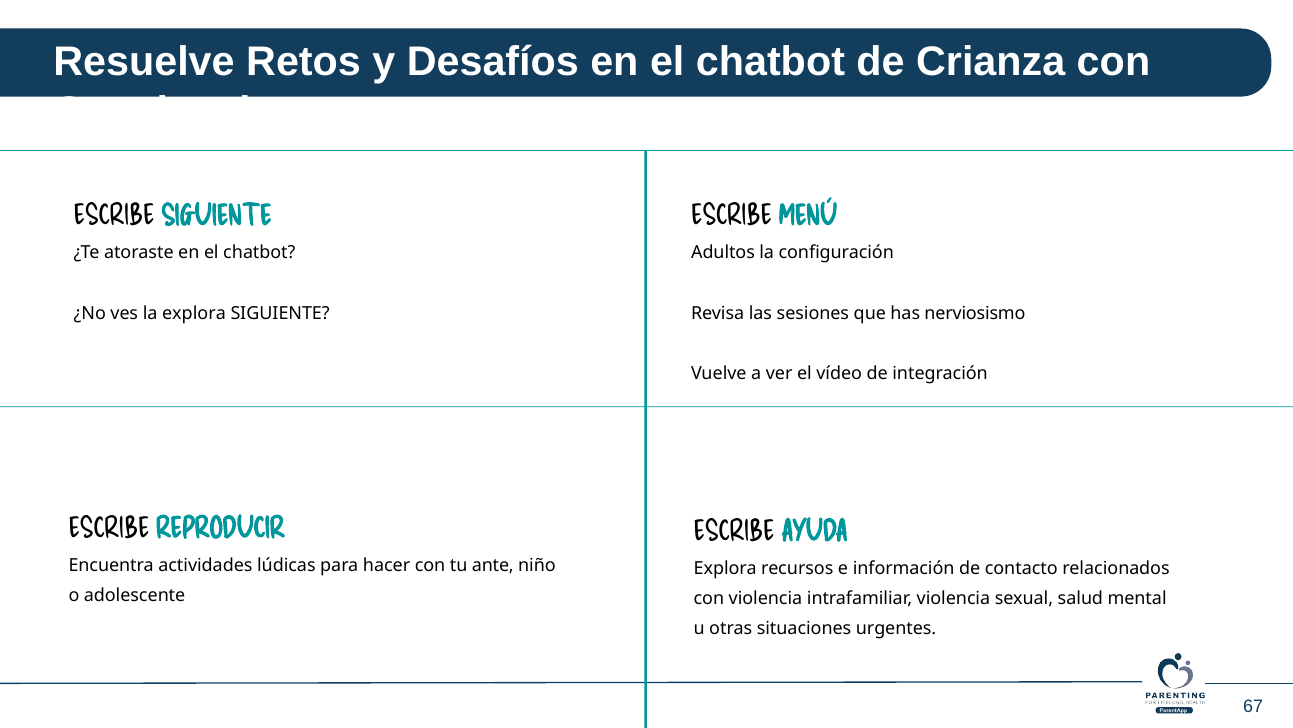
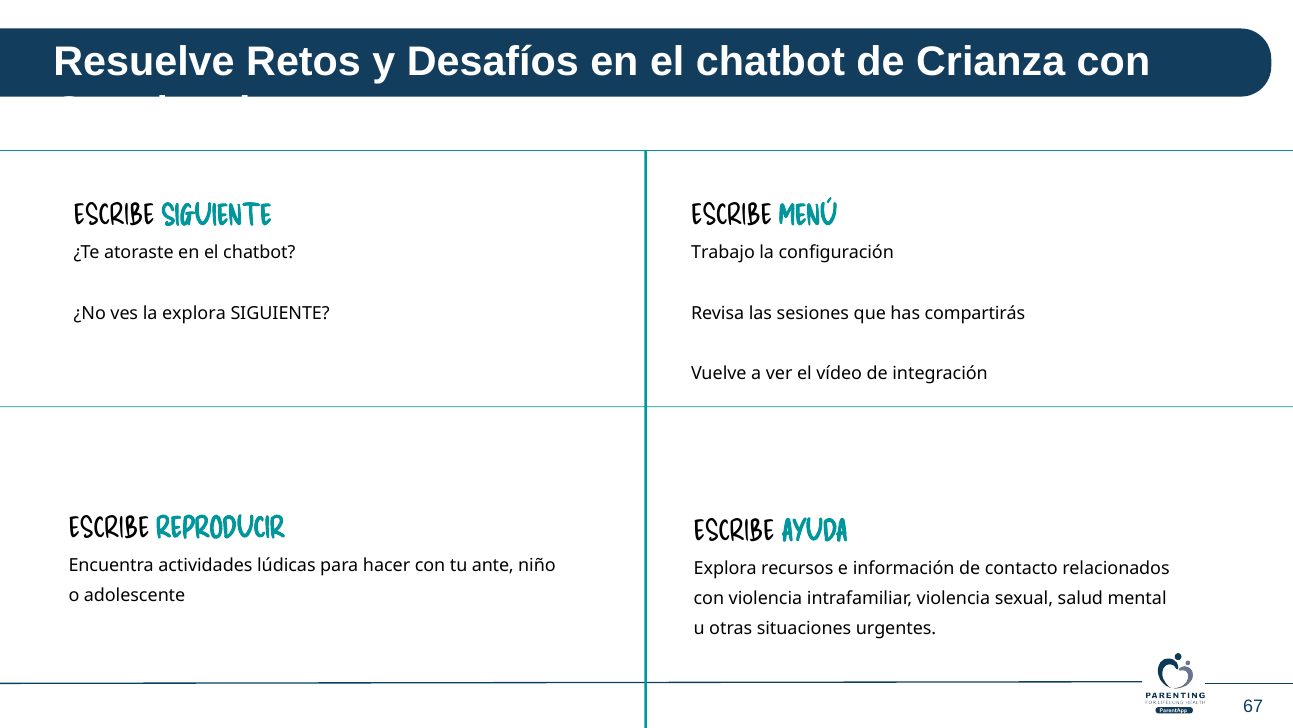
Adultos: Adultos -> Trabajo (723, 253)
nerviosismo: nerviosismo -> compartirás (975, 313)
